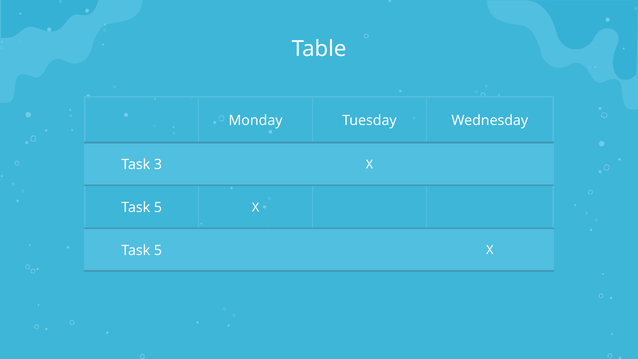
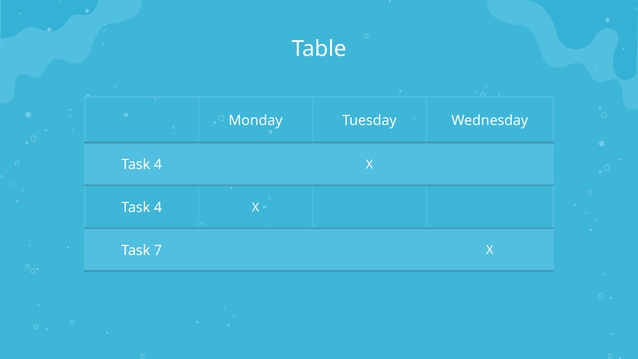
3: 3 -> 4 (158, 165)
5: 5 -> 4 (158, 208)
5: 5 -> 7 (158, 250)
